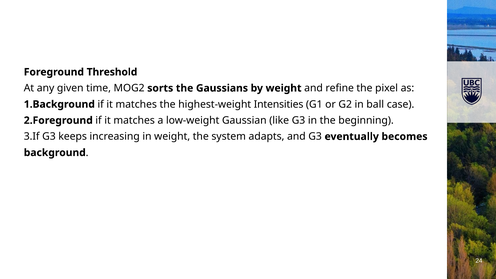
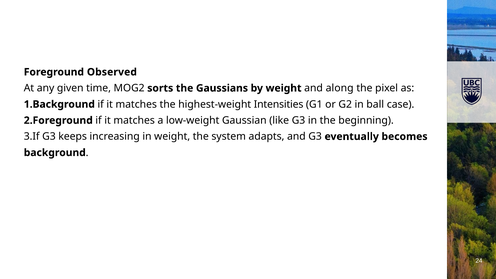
Threshold: Threshold -> Observed (112, 72)
refine: refine -> along (340, 88)
